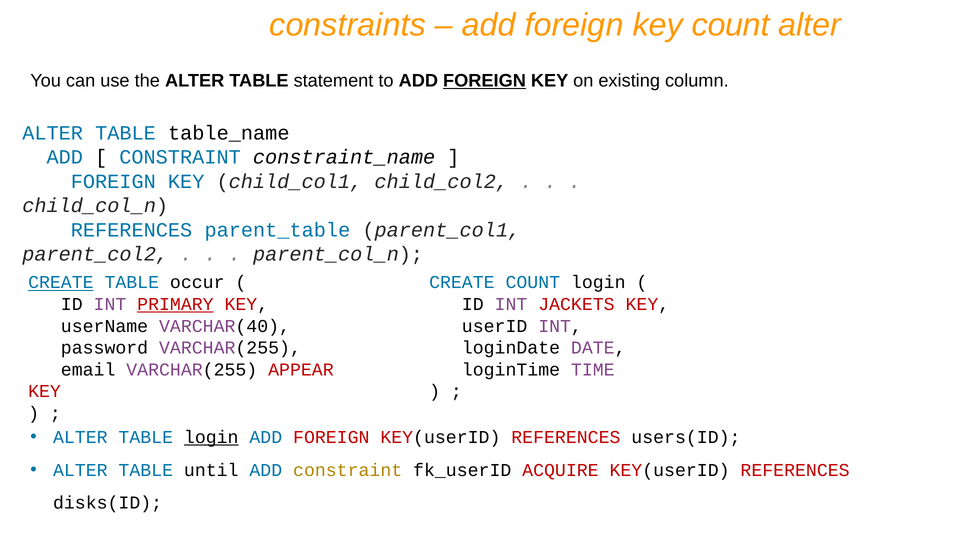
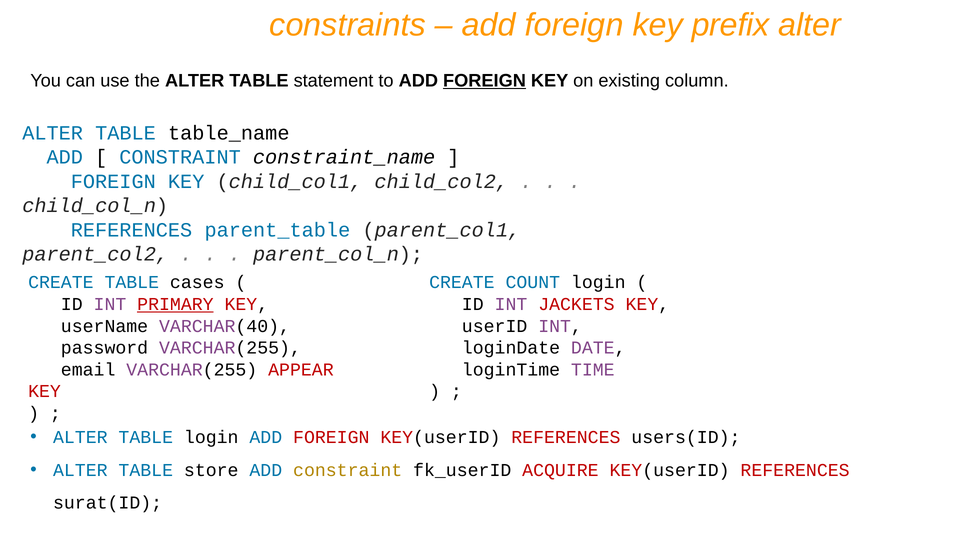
key count: count -> prefix (731, 25)
CREATE underline: present -> none (61, 283)
occur: occur -> cases (197, 283)
login underline: present -> none (211, 438)
until: until -> store (211, 471)
disks(ID: disks(ID -> surat(ID (108, 503)
